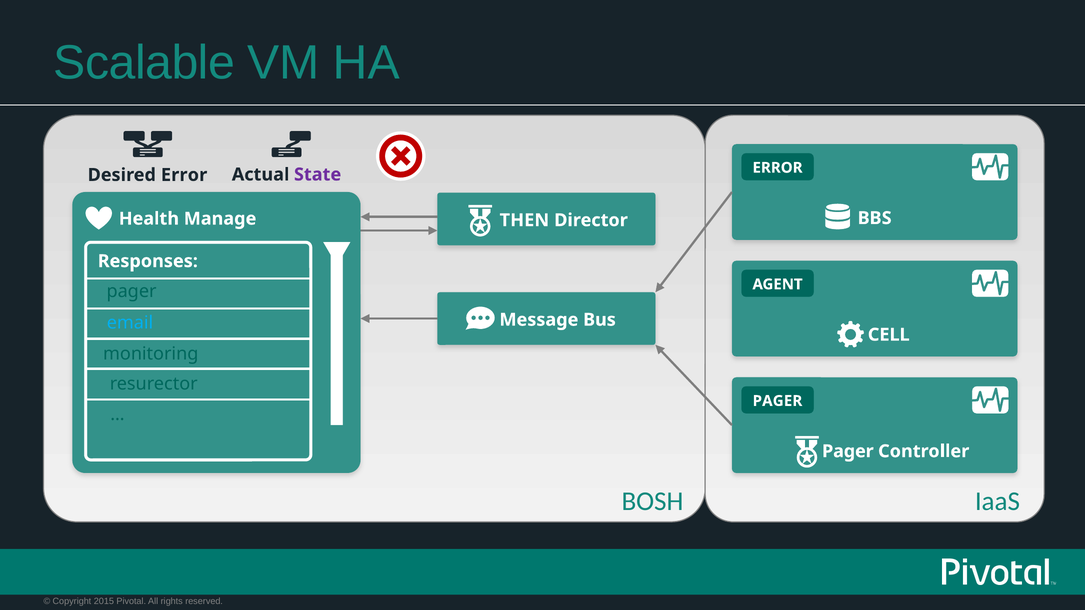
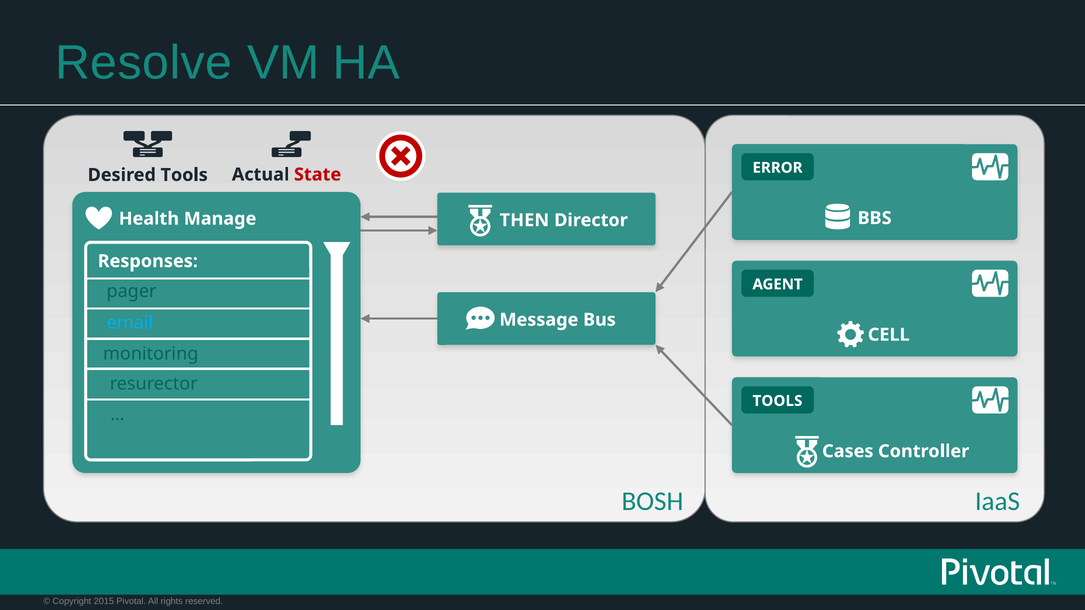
Scalable: Scalable -> Resolve (144, 63)
Desired Error: Error -> Tools (184, 175)
State colour: purple -> red (318, 175)
PAGER: PAGER -> TOOLS (777, 401)
Pager: Pager -> Cases (848, 452)
